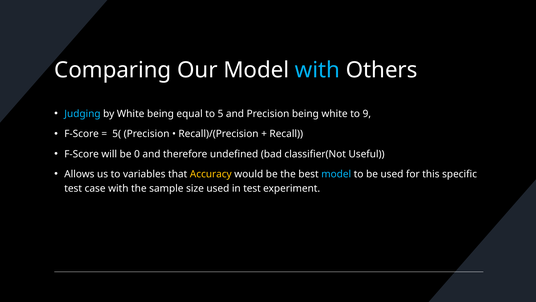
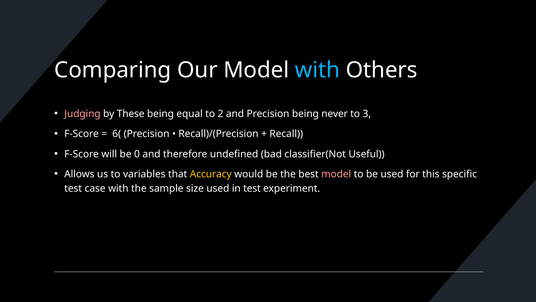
Judging colour: light blue -> pink (82, 114)
by White: White -> These (131, 114)
5: 5 -> 2 (221, 114)
being white: white -> never (335, 114)
9: 9 -> 3 (367, 114)
5(: 5( -> 6( (117, 134)
model colour: light blue -> pink (336, 174)
